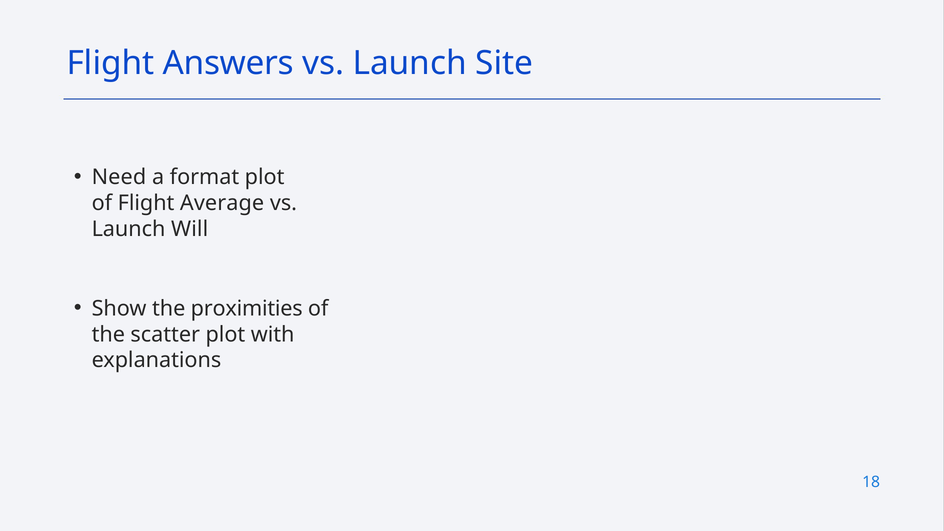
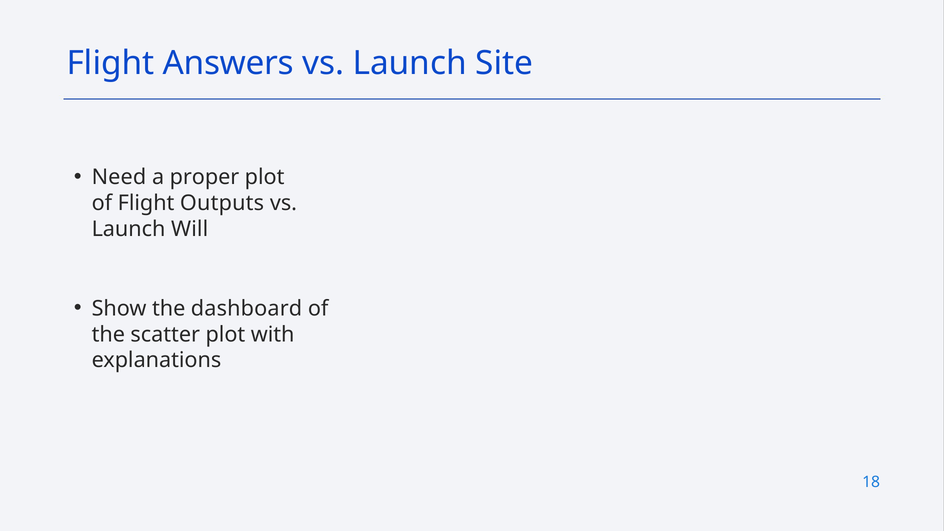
format: format -> proper (204, 177)
Average: Average -> Outputs (222, 203)
proximities: proximities -> dashboard (247, 308)
